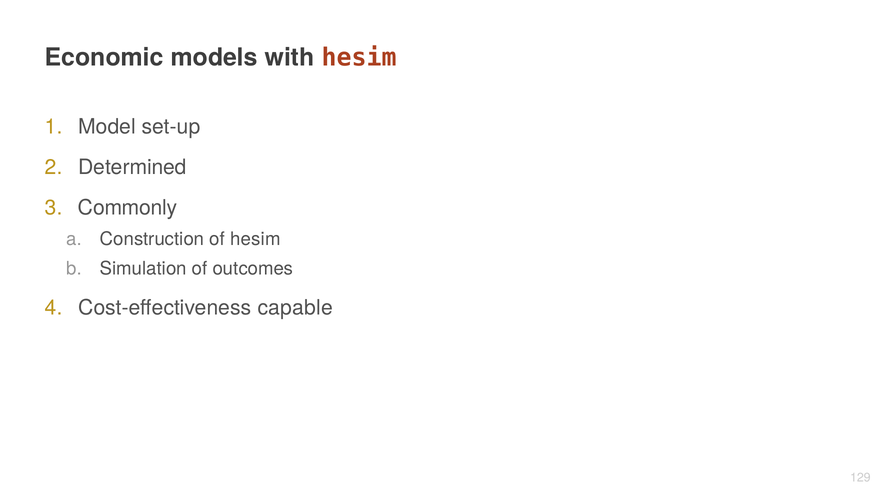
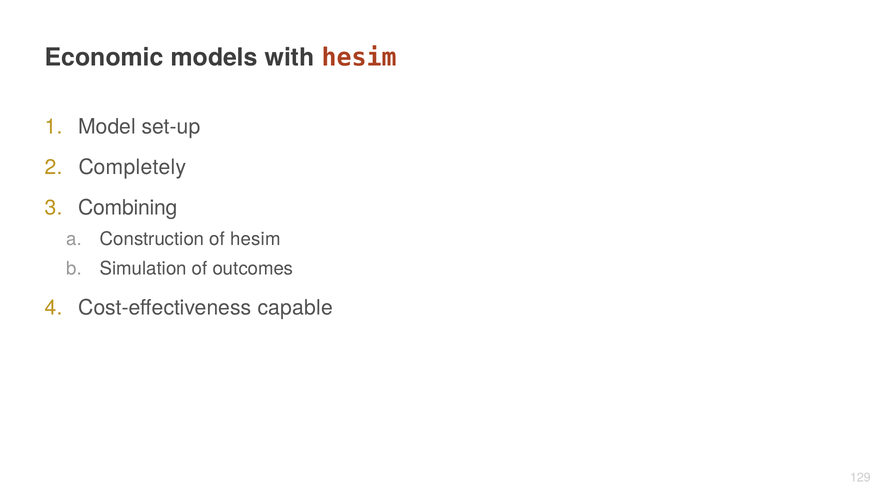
Determined: Determined -> Completely (132, 167)
Commonly: Commonly -> Combining (128, 207)
